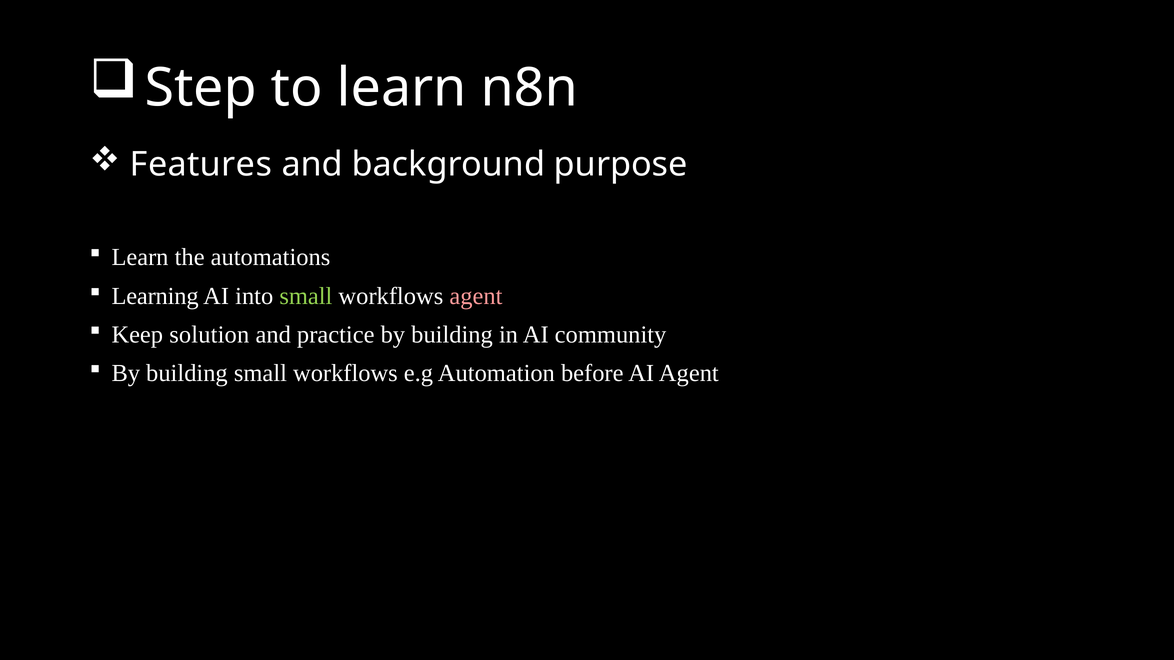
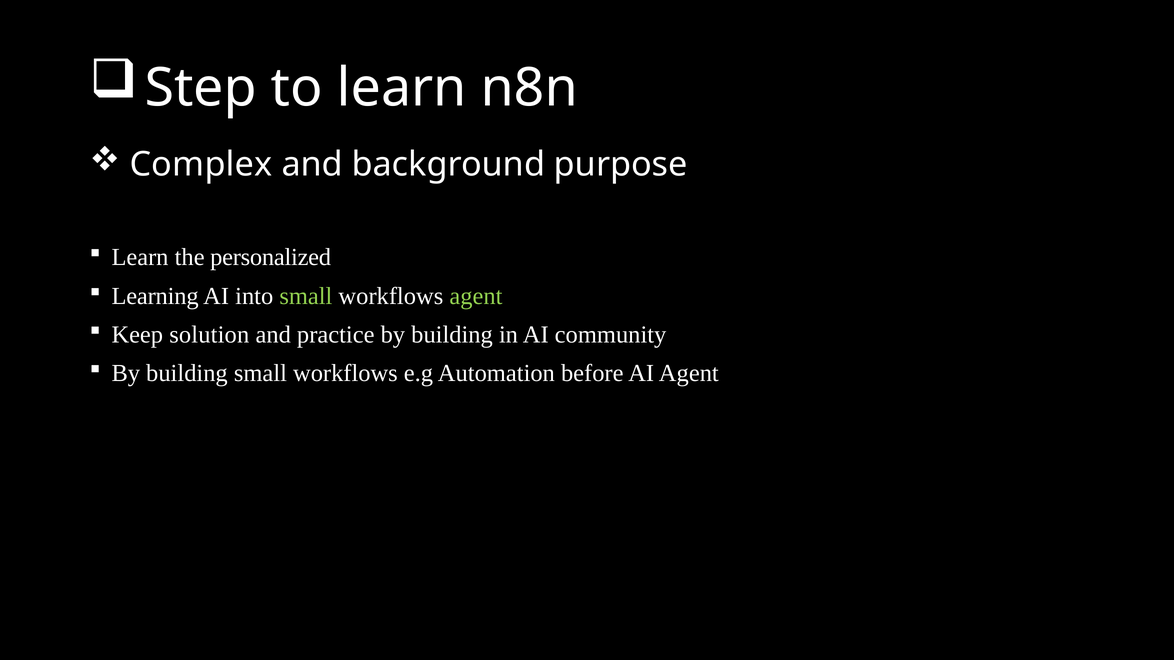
Features: Features -> Complex (201, 164)
automations: automations -> personalized (271, 257)
agent colour: pink -> light green (476, 296)
